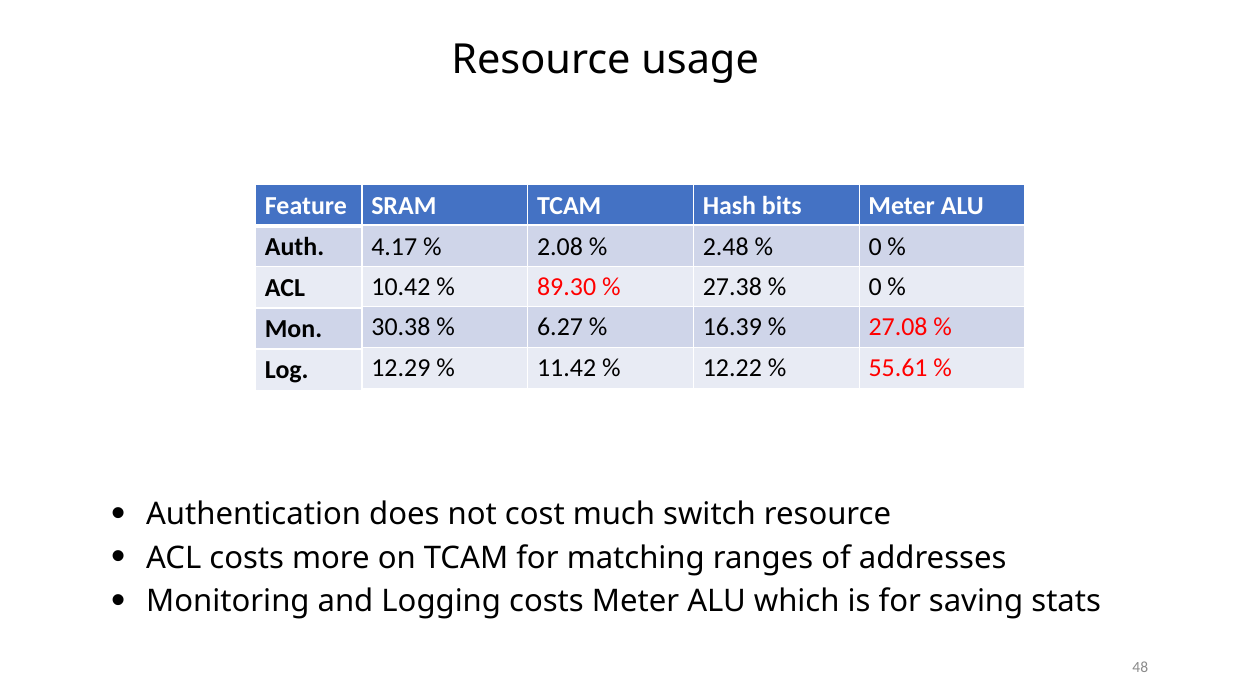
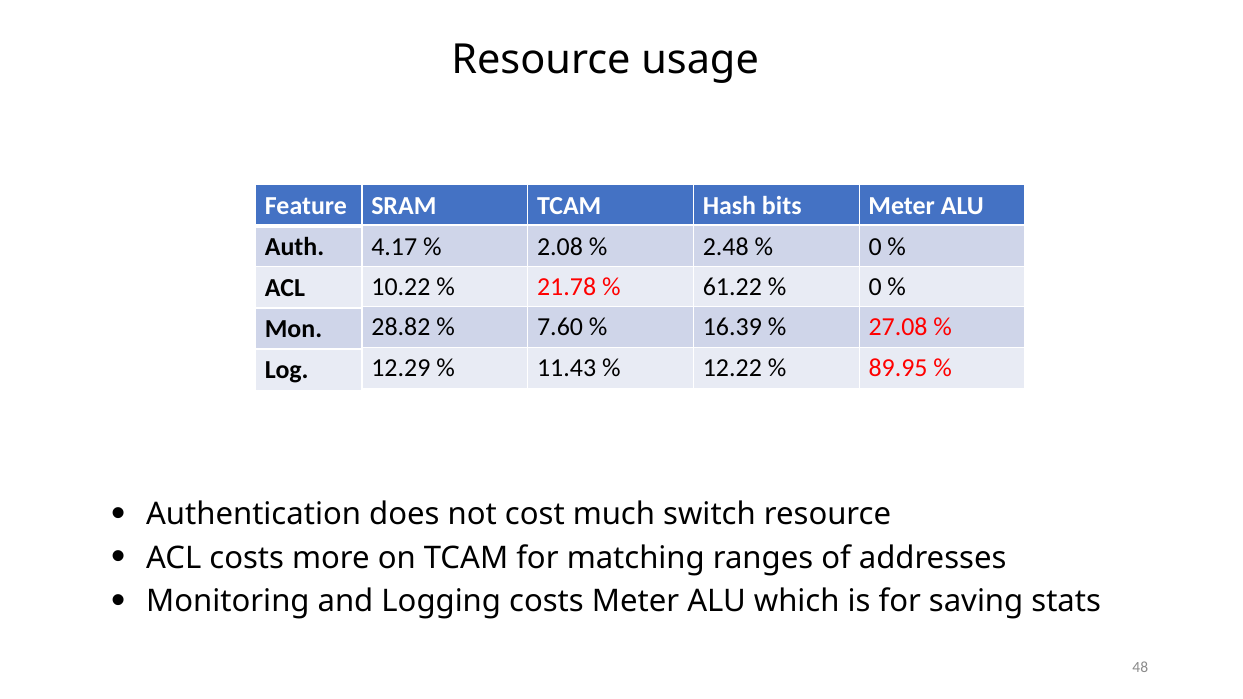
10.42: 10.42 -> 10.22 (401, 287)
89.30: 89.30 -> 21.78 (567, 287)
27.38: 27.38 -> 61.22 (732, 287)
30.38: 30.38 -> 28.82 (401, 327)
6.27: 6.27 -> 7.60 (560, 327)
11.42: 11.42 -> 11.43 (567, 368)
55.61: 55.61 -> 89.95 (898, 368)
